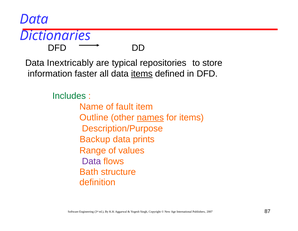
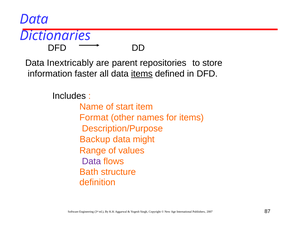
typical: typical -> parent (125, 63)
Includes colour: green -> black (69, 96)
fault: fault -> start (125, 106)
Outline: Outline -> Format (94, 117)
names underline: present -> none (150, 117)
prints: prints -> might (144, 139)
